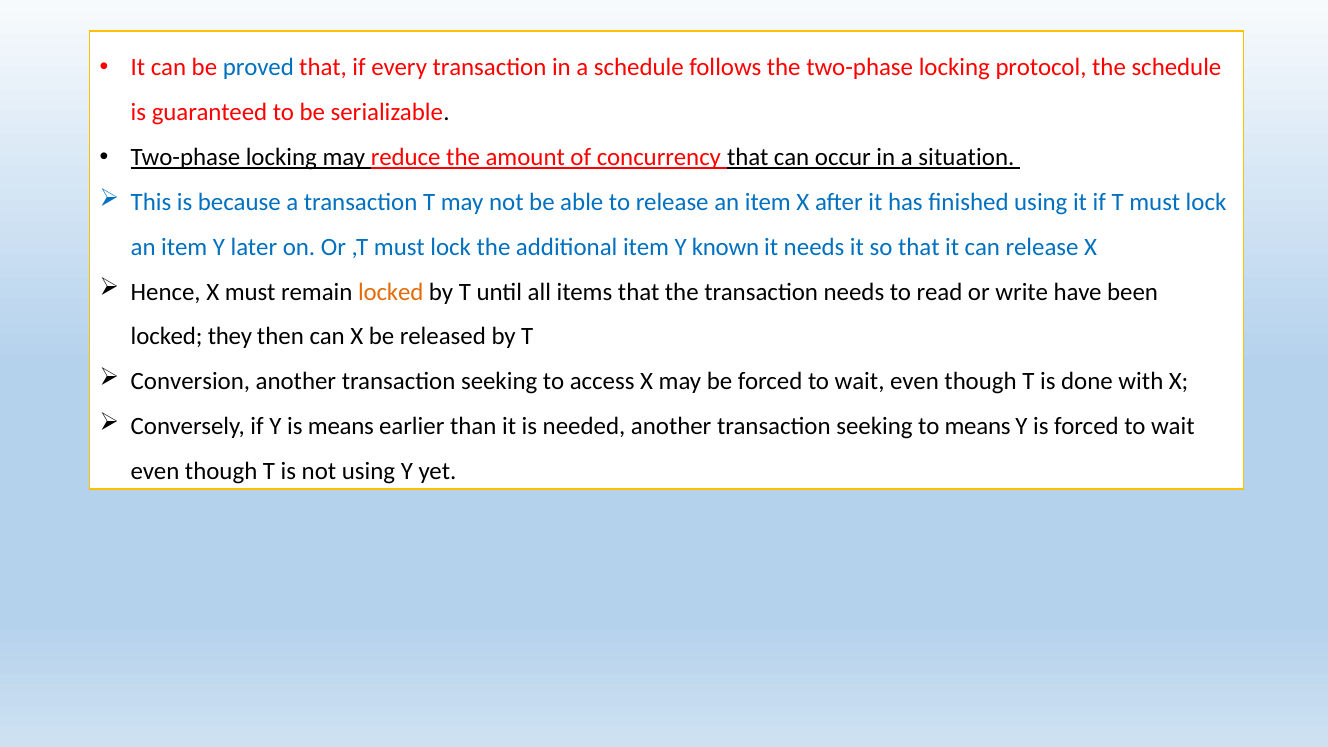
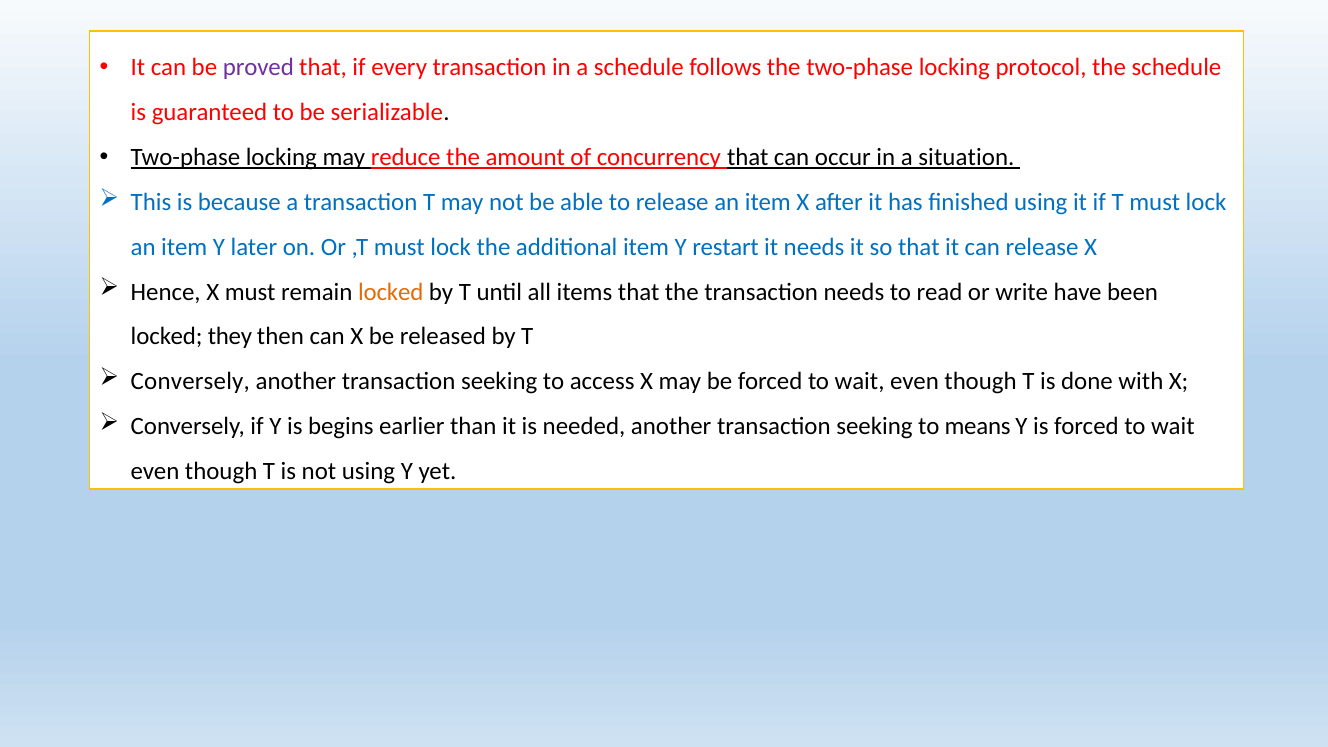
proved colour: blue -> purple (258, 68)
known: known -> restart (726, 247)
Conversion: Conversion -> Conversely (190, 381)
is means: means -> begins (341, 426)
